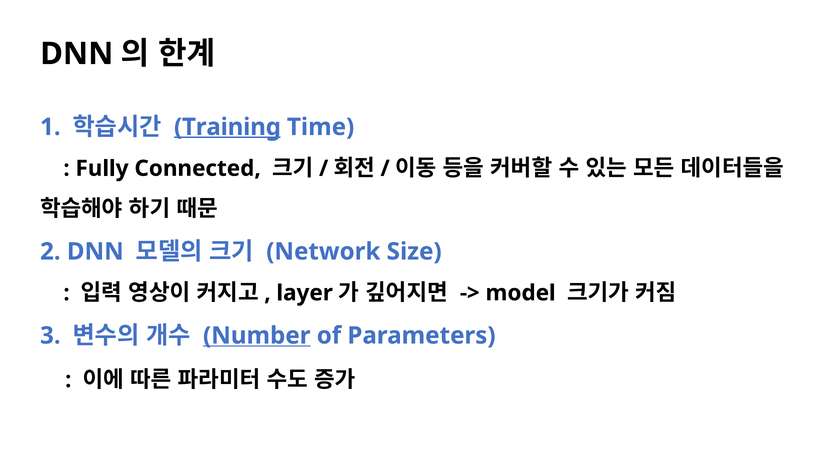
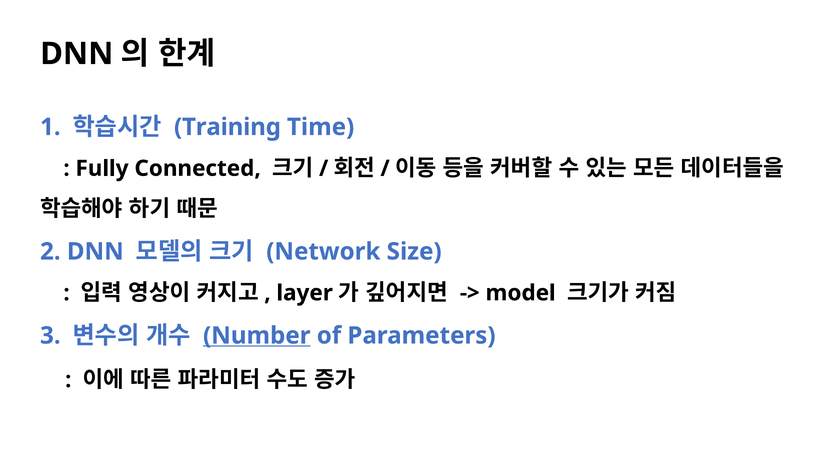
Training underline: present -> none (227, 127)
